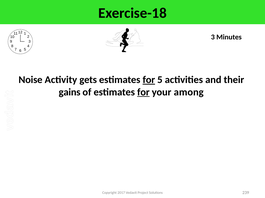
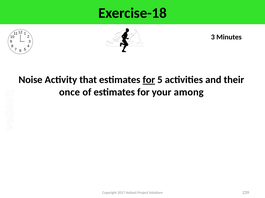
gets: gets -> that (88, 80)
gains: gains -> once (69, 92)
for underline: present -> none (143, 92)
